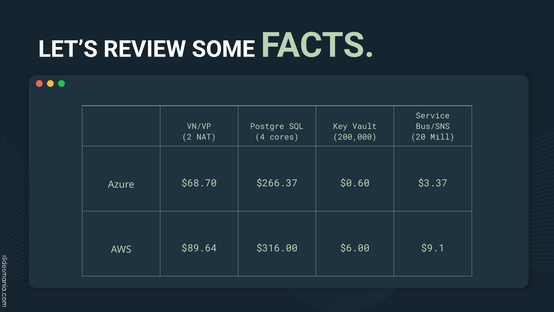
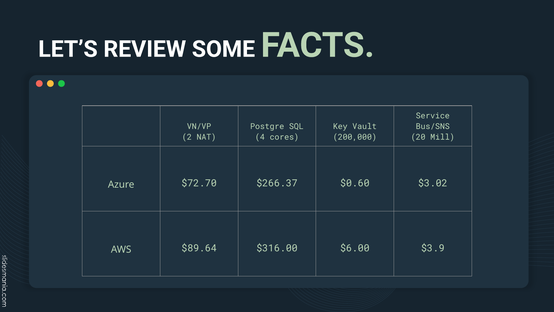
$68.70: $68.70 -> $72.70 (199, 183)
$3.37: $3.37 -> $3.02 (433, 183)
$9.1: $9.1 -> $3.9 (433, 248)
